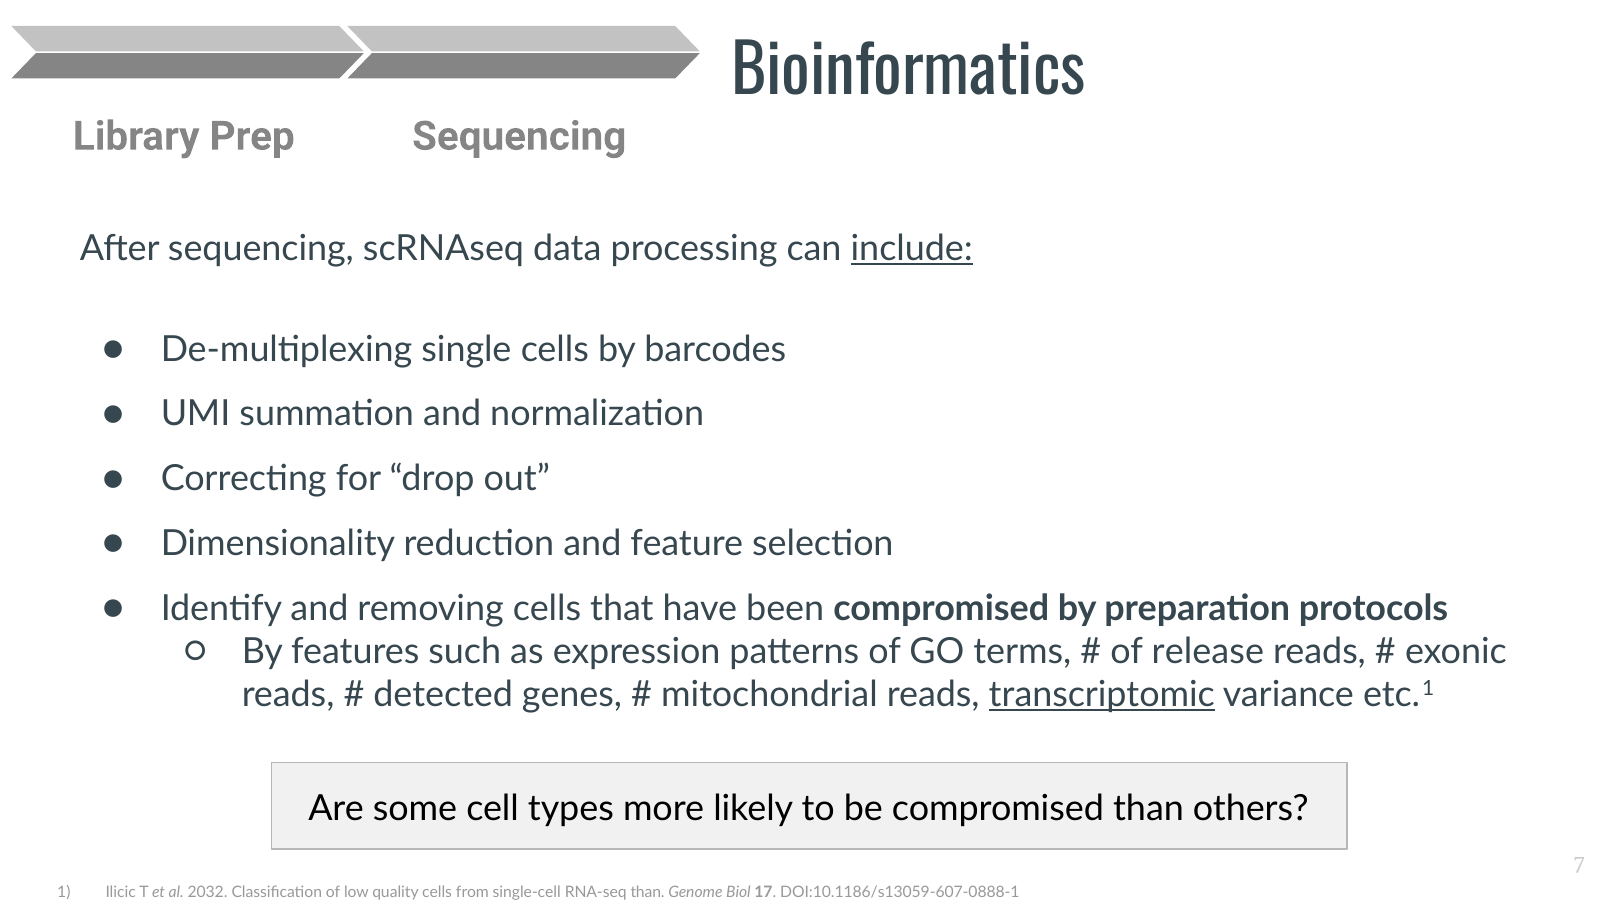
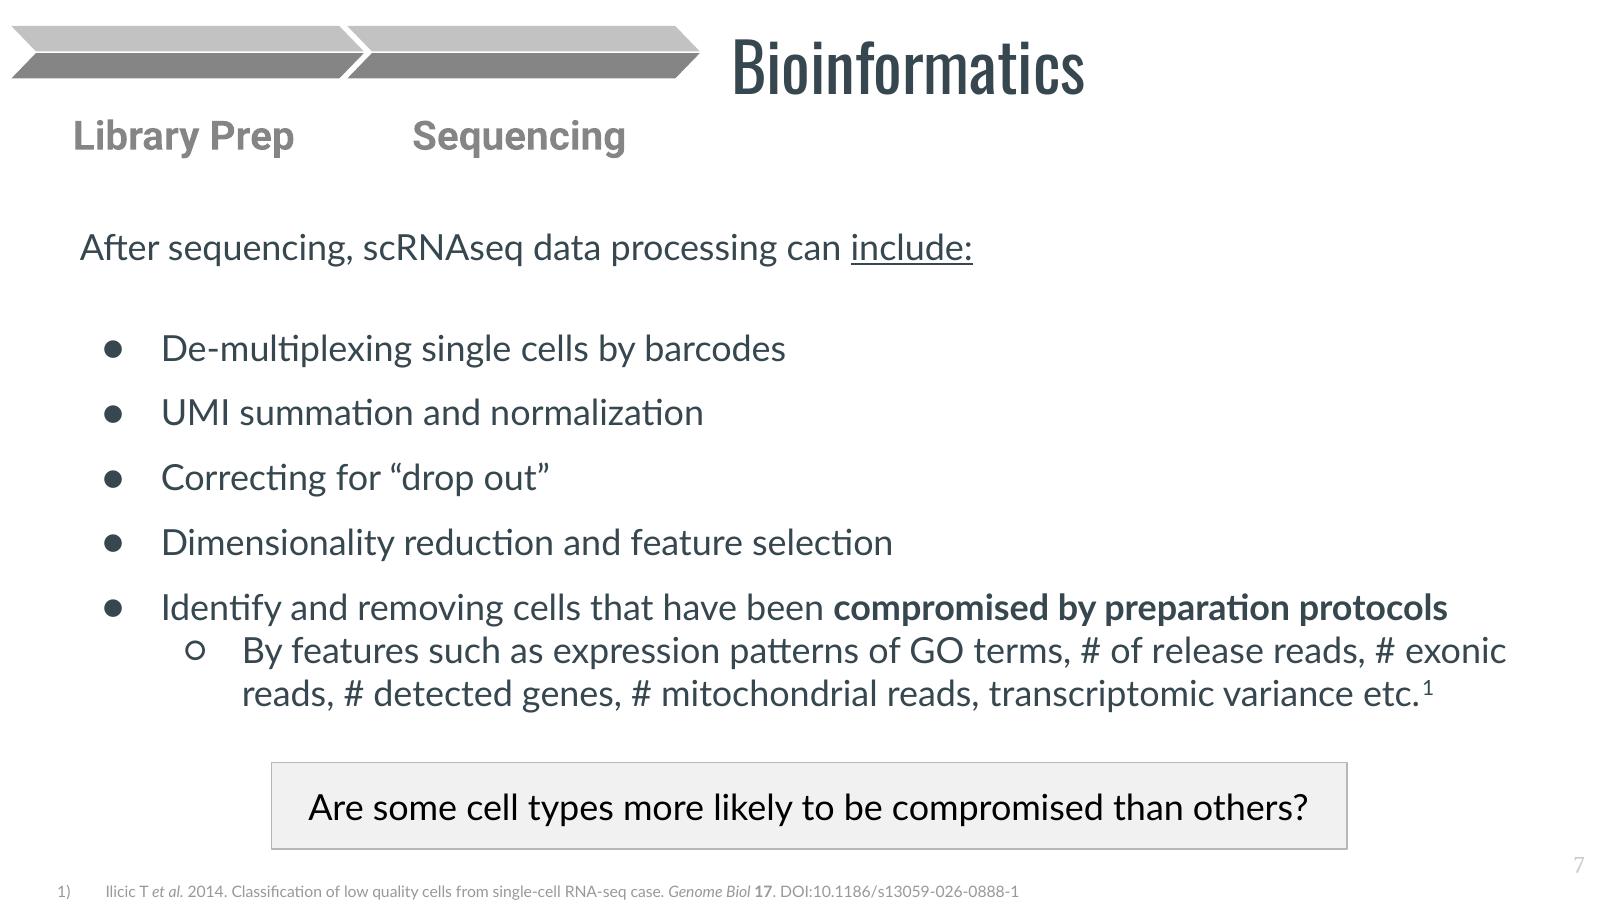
transcriptomic underline: present -> none (1102, 694)
2032: 2032 -> 2014 (208, 892)
RNA-seq than: than -> case (648, 892)
DOI:10.1186/s13059-607-0888-1: DOI:10.1186/s13059-607-0888-1 -> DOI:10.1186/s13059-026-0888-1 (900, 892)
